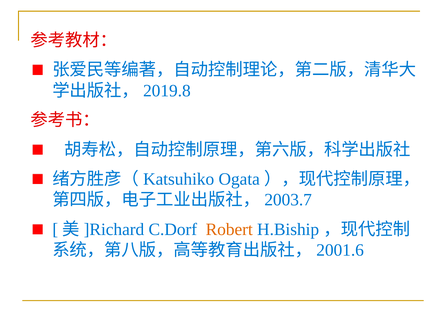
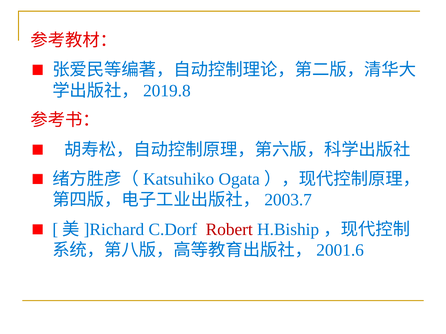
Robert colour: orange -> red (229, 230)
